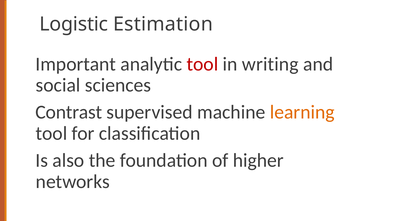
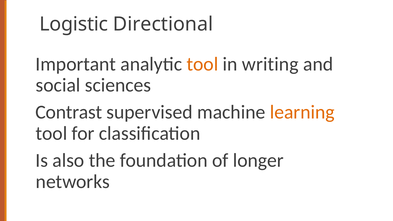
Estimation: Estimation -> Directional (163, 24)
tool colour: red -> orange (202, 64)
higher: higher -> longer (258, 160)
